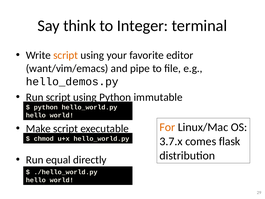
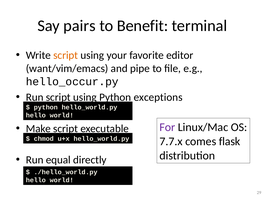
think: think -> pairs (79, 26)
Integer: Integer -> Benefit (143, 26)
hello_demos.py: hello_demos.py -> hello_occur.py (72, 82)
immutable: immutable -> exceptions (158, 97)
For colour: orange -> purple (167, 127)
3.7.x: 3.7.x -> 7.7.x (171, 141)
